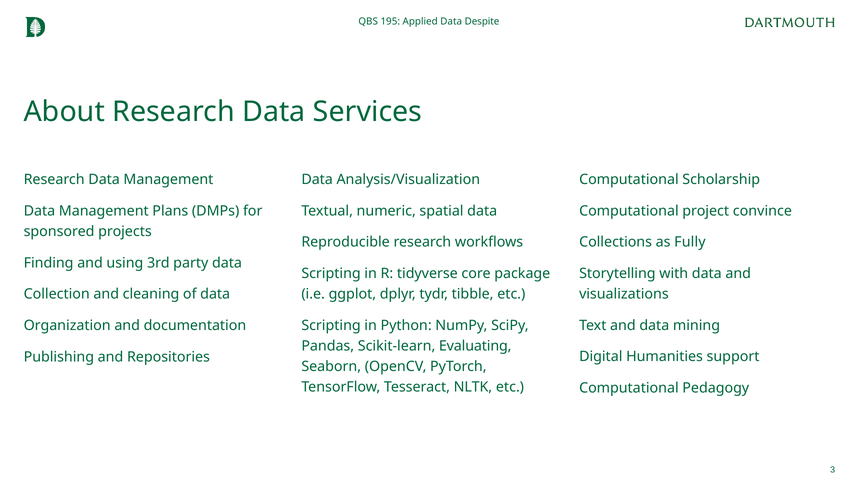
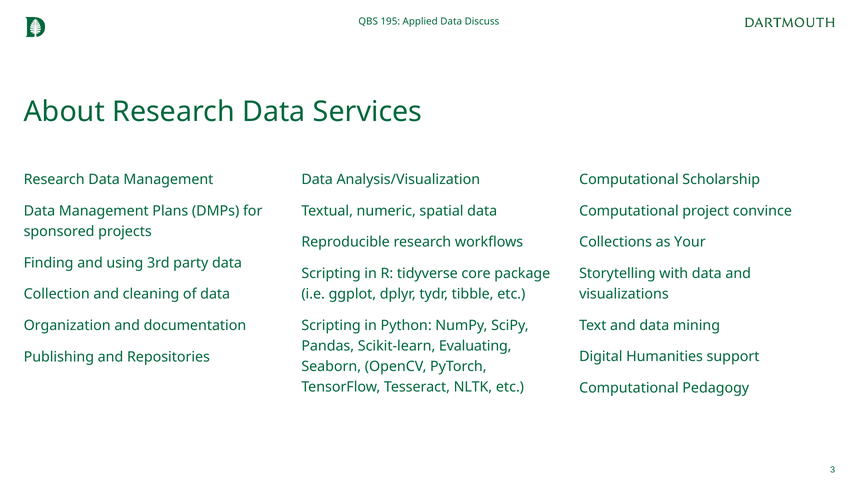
Despite: Despite -> Discuss (482, 21)
Fully: Fully -> Your (690, 242)
